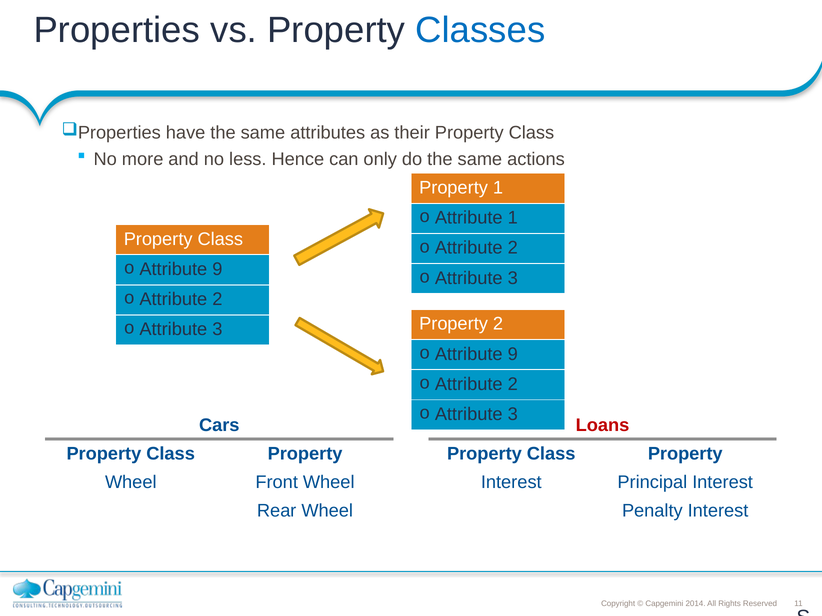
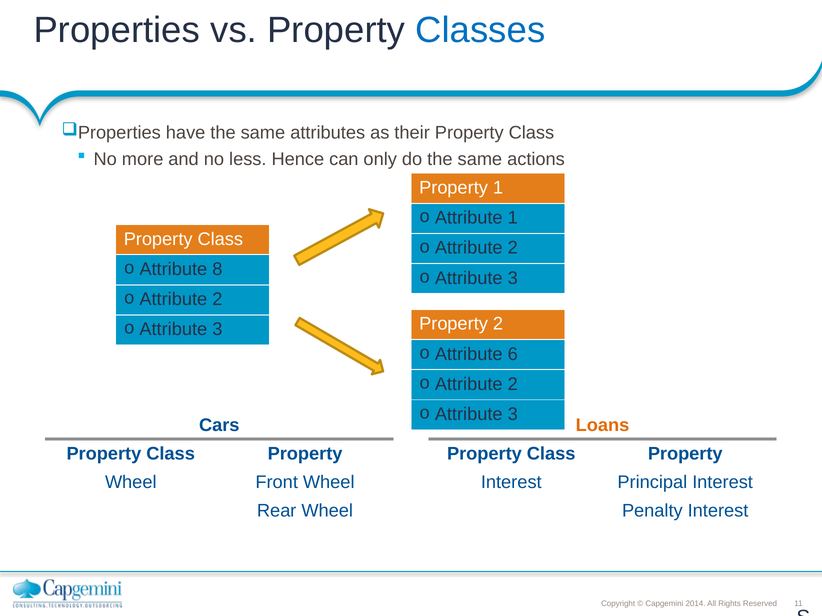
9: 9 -> 8 (217, 269)
9: 9 -> 6 (513, 354)
Loans colour: red -> orange (602, 426)
